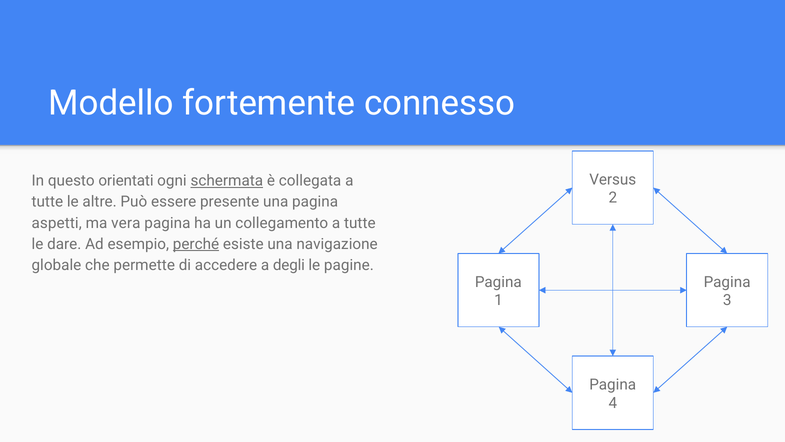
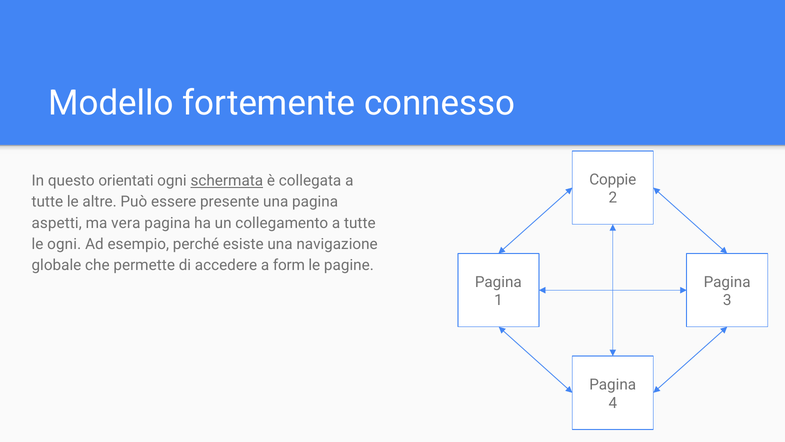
Versus: Versus -> Coppie (613, 179)
le dare: dare -> ogni (64, 244)
perché underline: present -> none (196, 244)
degli: degli -> form (289, 265)
